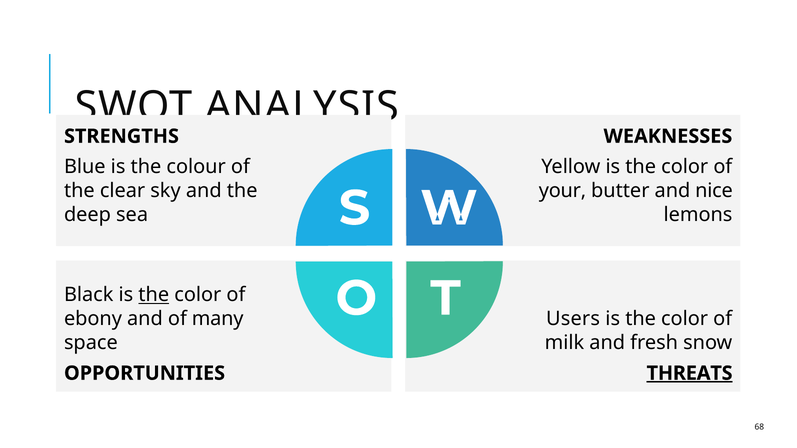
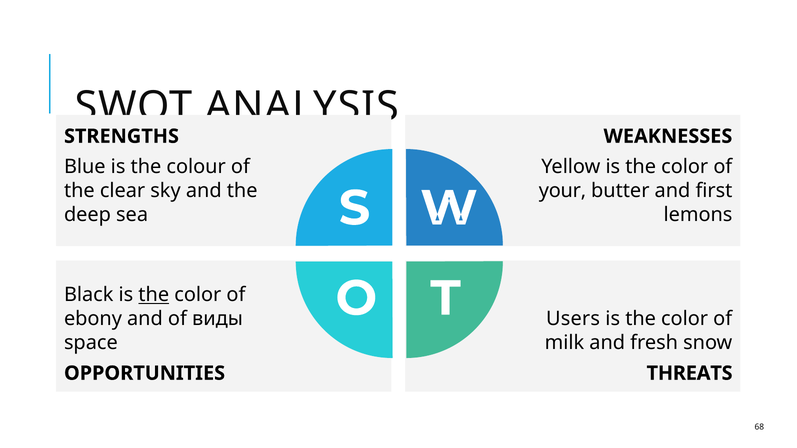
nice: nice -> first (714, 191)
many: many -> виды (218, 319)
THREATS underline: present -> none (690, 373)
